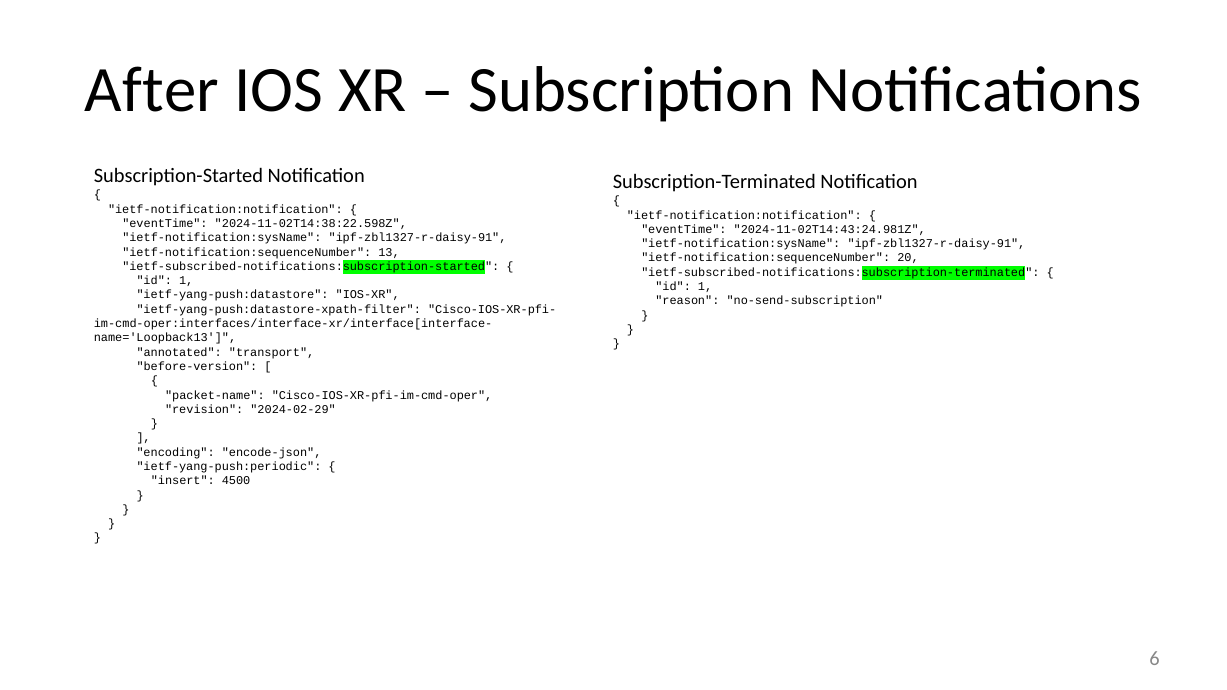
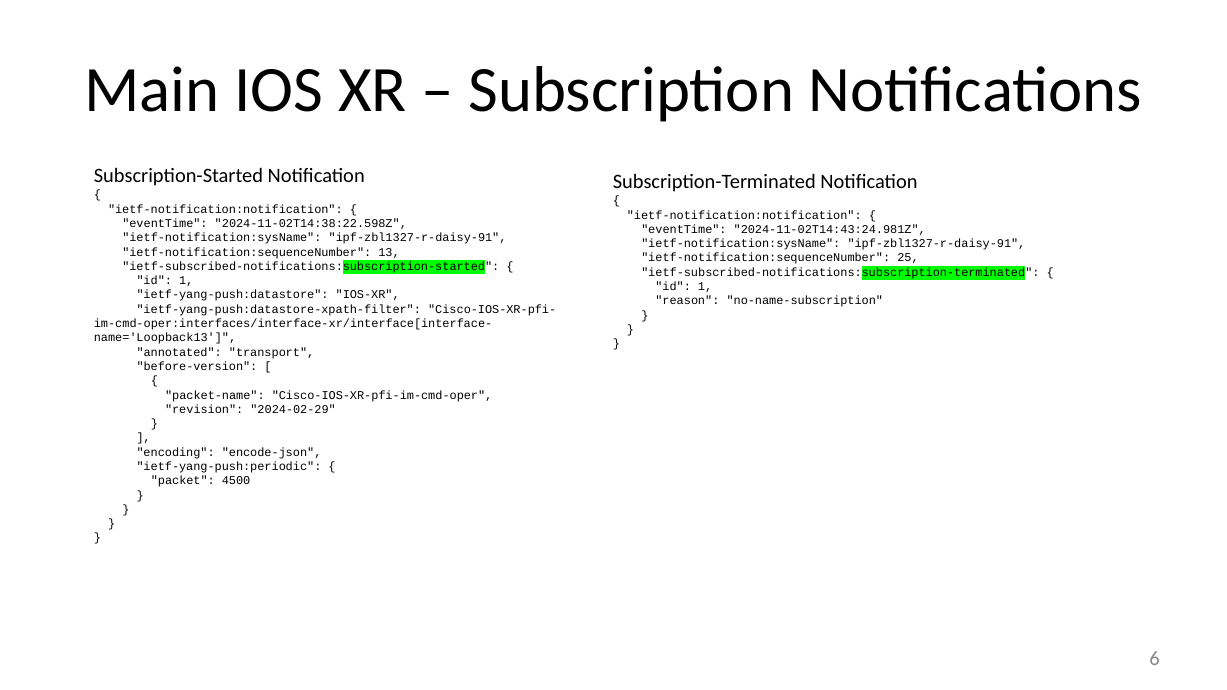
After: After -> Main (152, 90)
20: 20 -> 25 (908, 258)
no-send-subscription: no-send-subscription -> no-name-subscription (805, 301)
insert: insert -> packet (183, 481)
